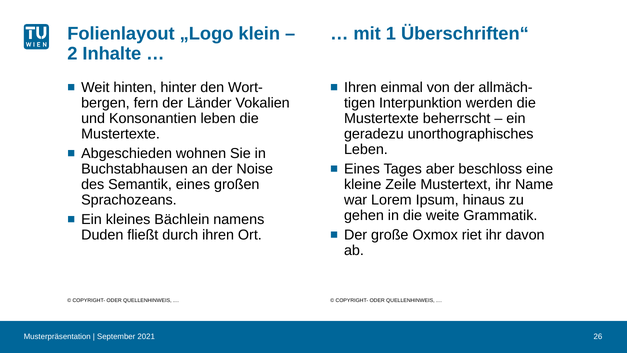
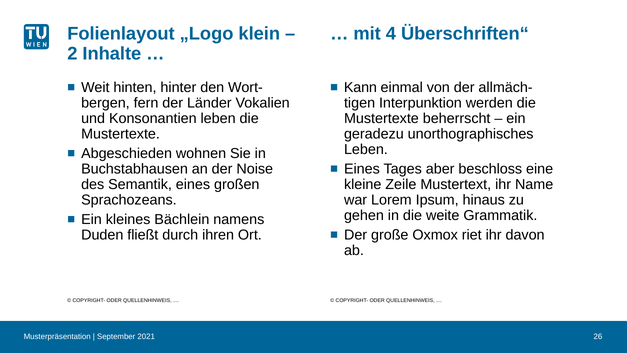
1: 1 -> 4 (391, 34)
Ihren: Ihren -> Kann (360, 87)
